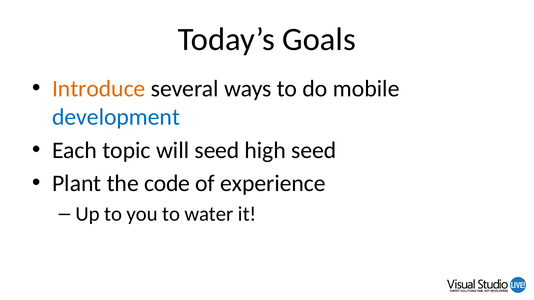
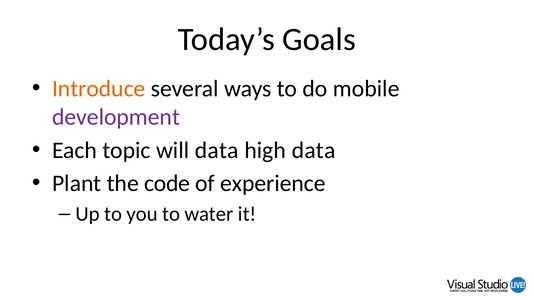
development colour: blue -> purple (116, 117)
will seed: seed -> data (217, 150)
high seed: seed -> data (314, 150)
